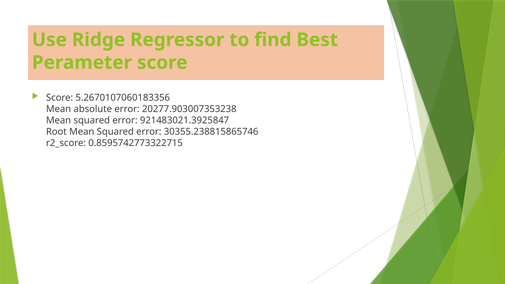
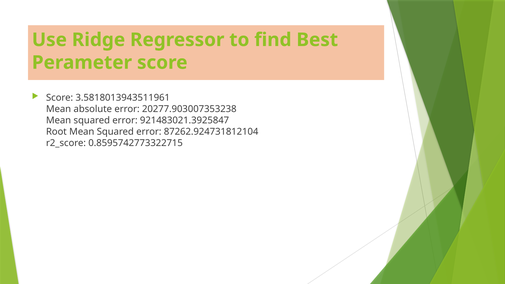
5.2670107060183356: 5.2670107060183356 -> 3.5818013943511961 (123, 98)
30355.238815865746: 30355.238815865746 -> 87262.924731812104 (211, 132)
